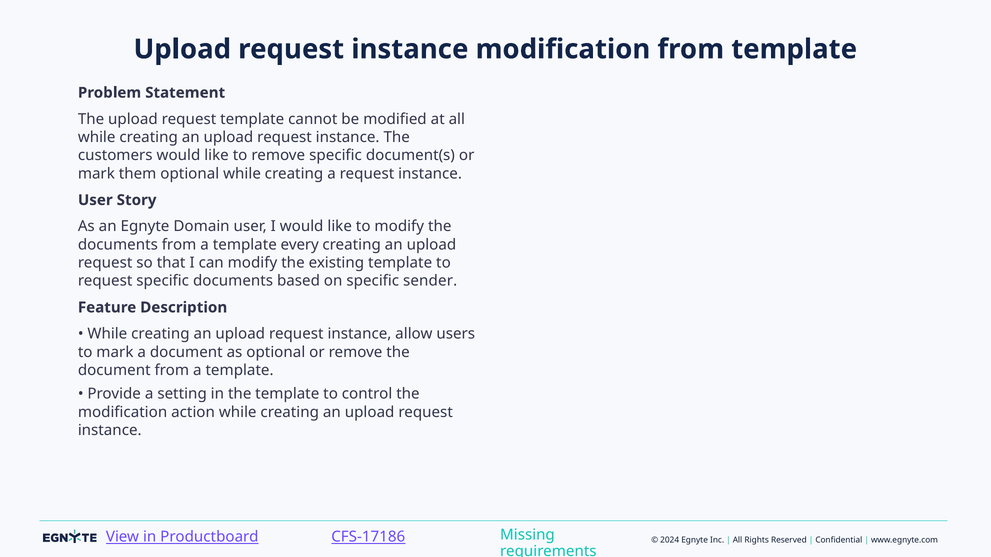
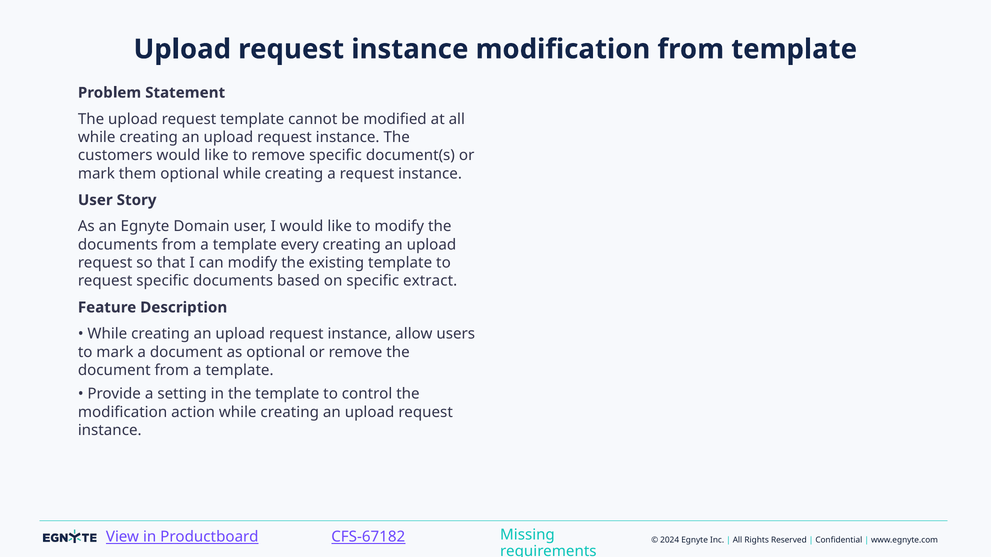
sender: sender -> extract (430, 281)
CFS-17186: CFS-17186 -> CFS-67182 (368, 537)
